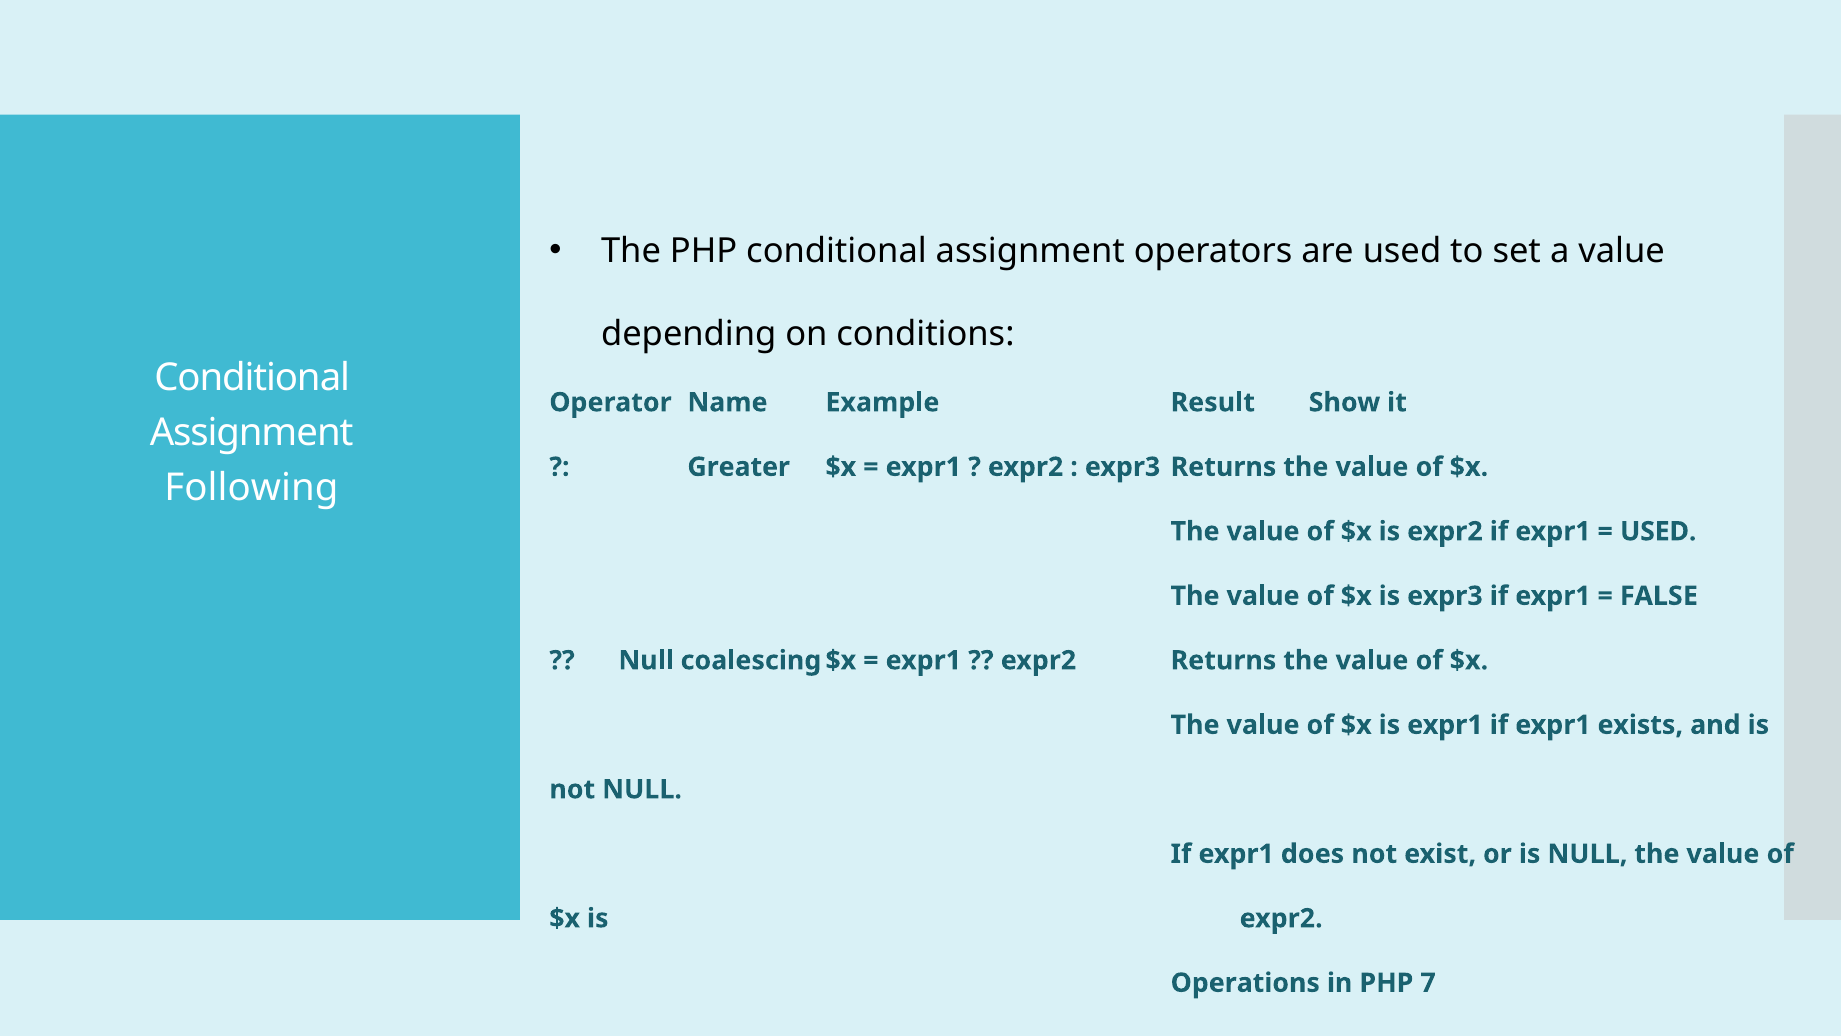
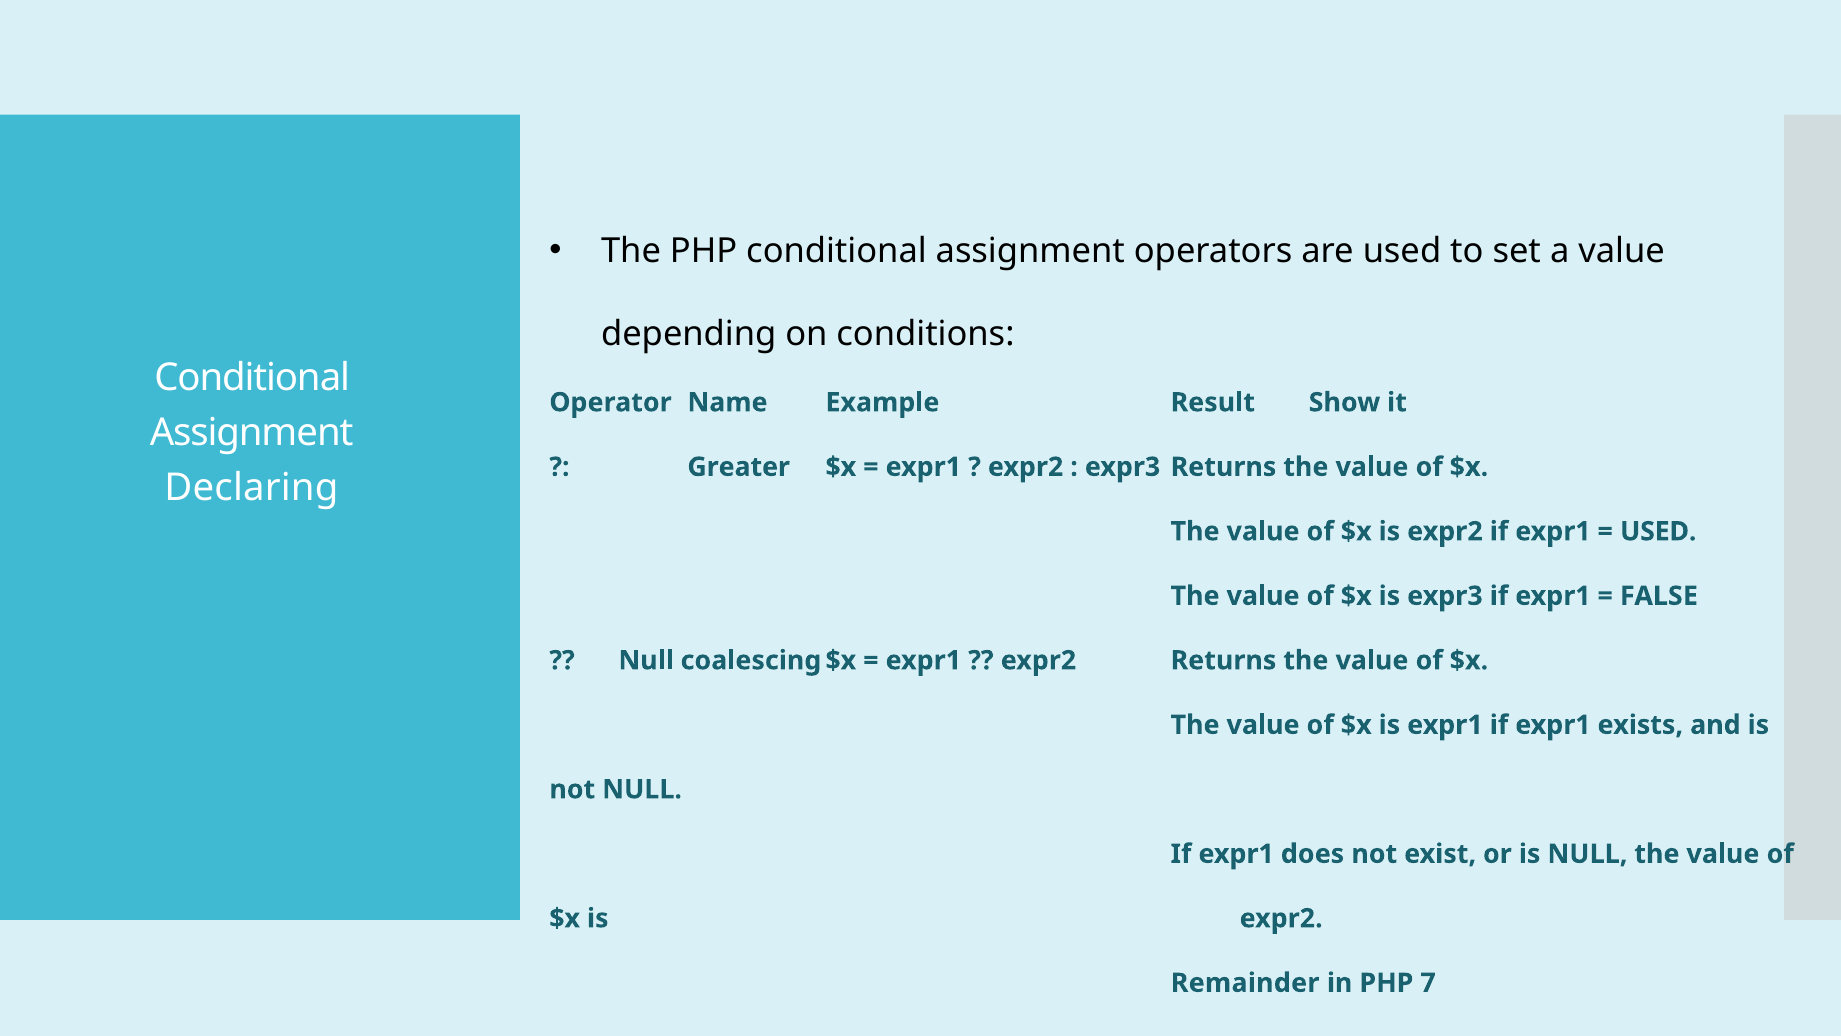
Following: Following -> Declaring (251, 488)
Operations: Operations -> Remainder (1245, 983)
